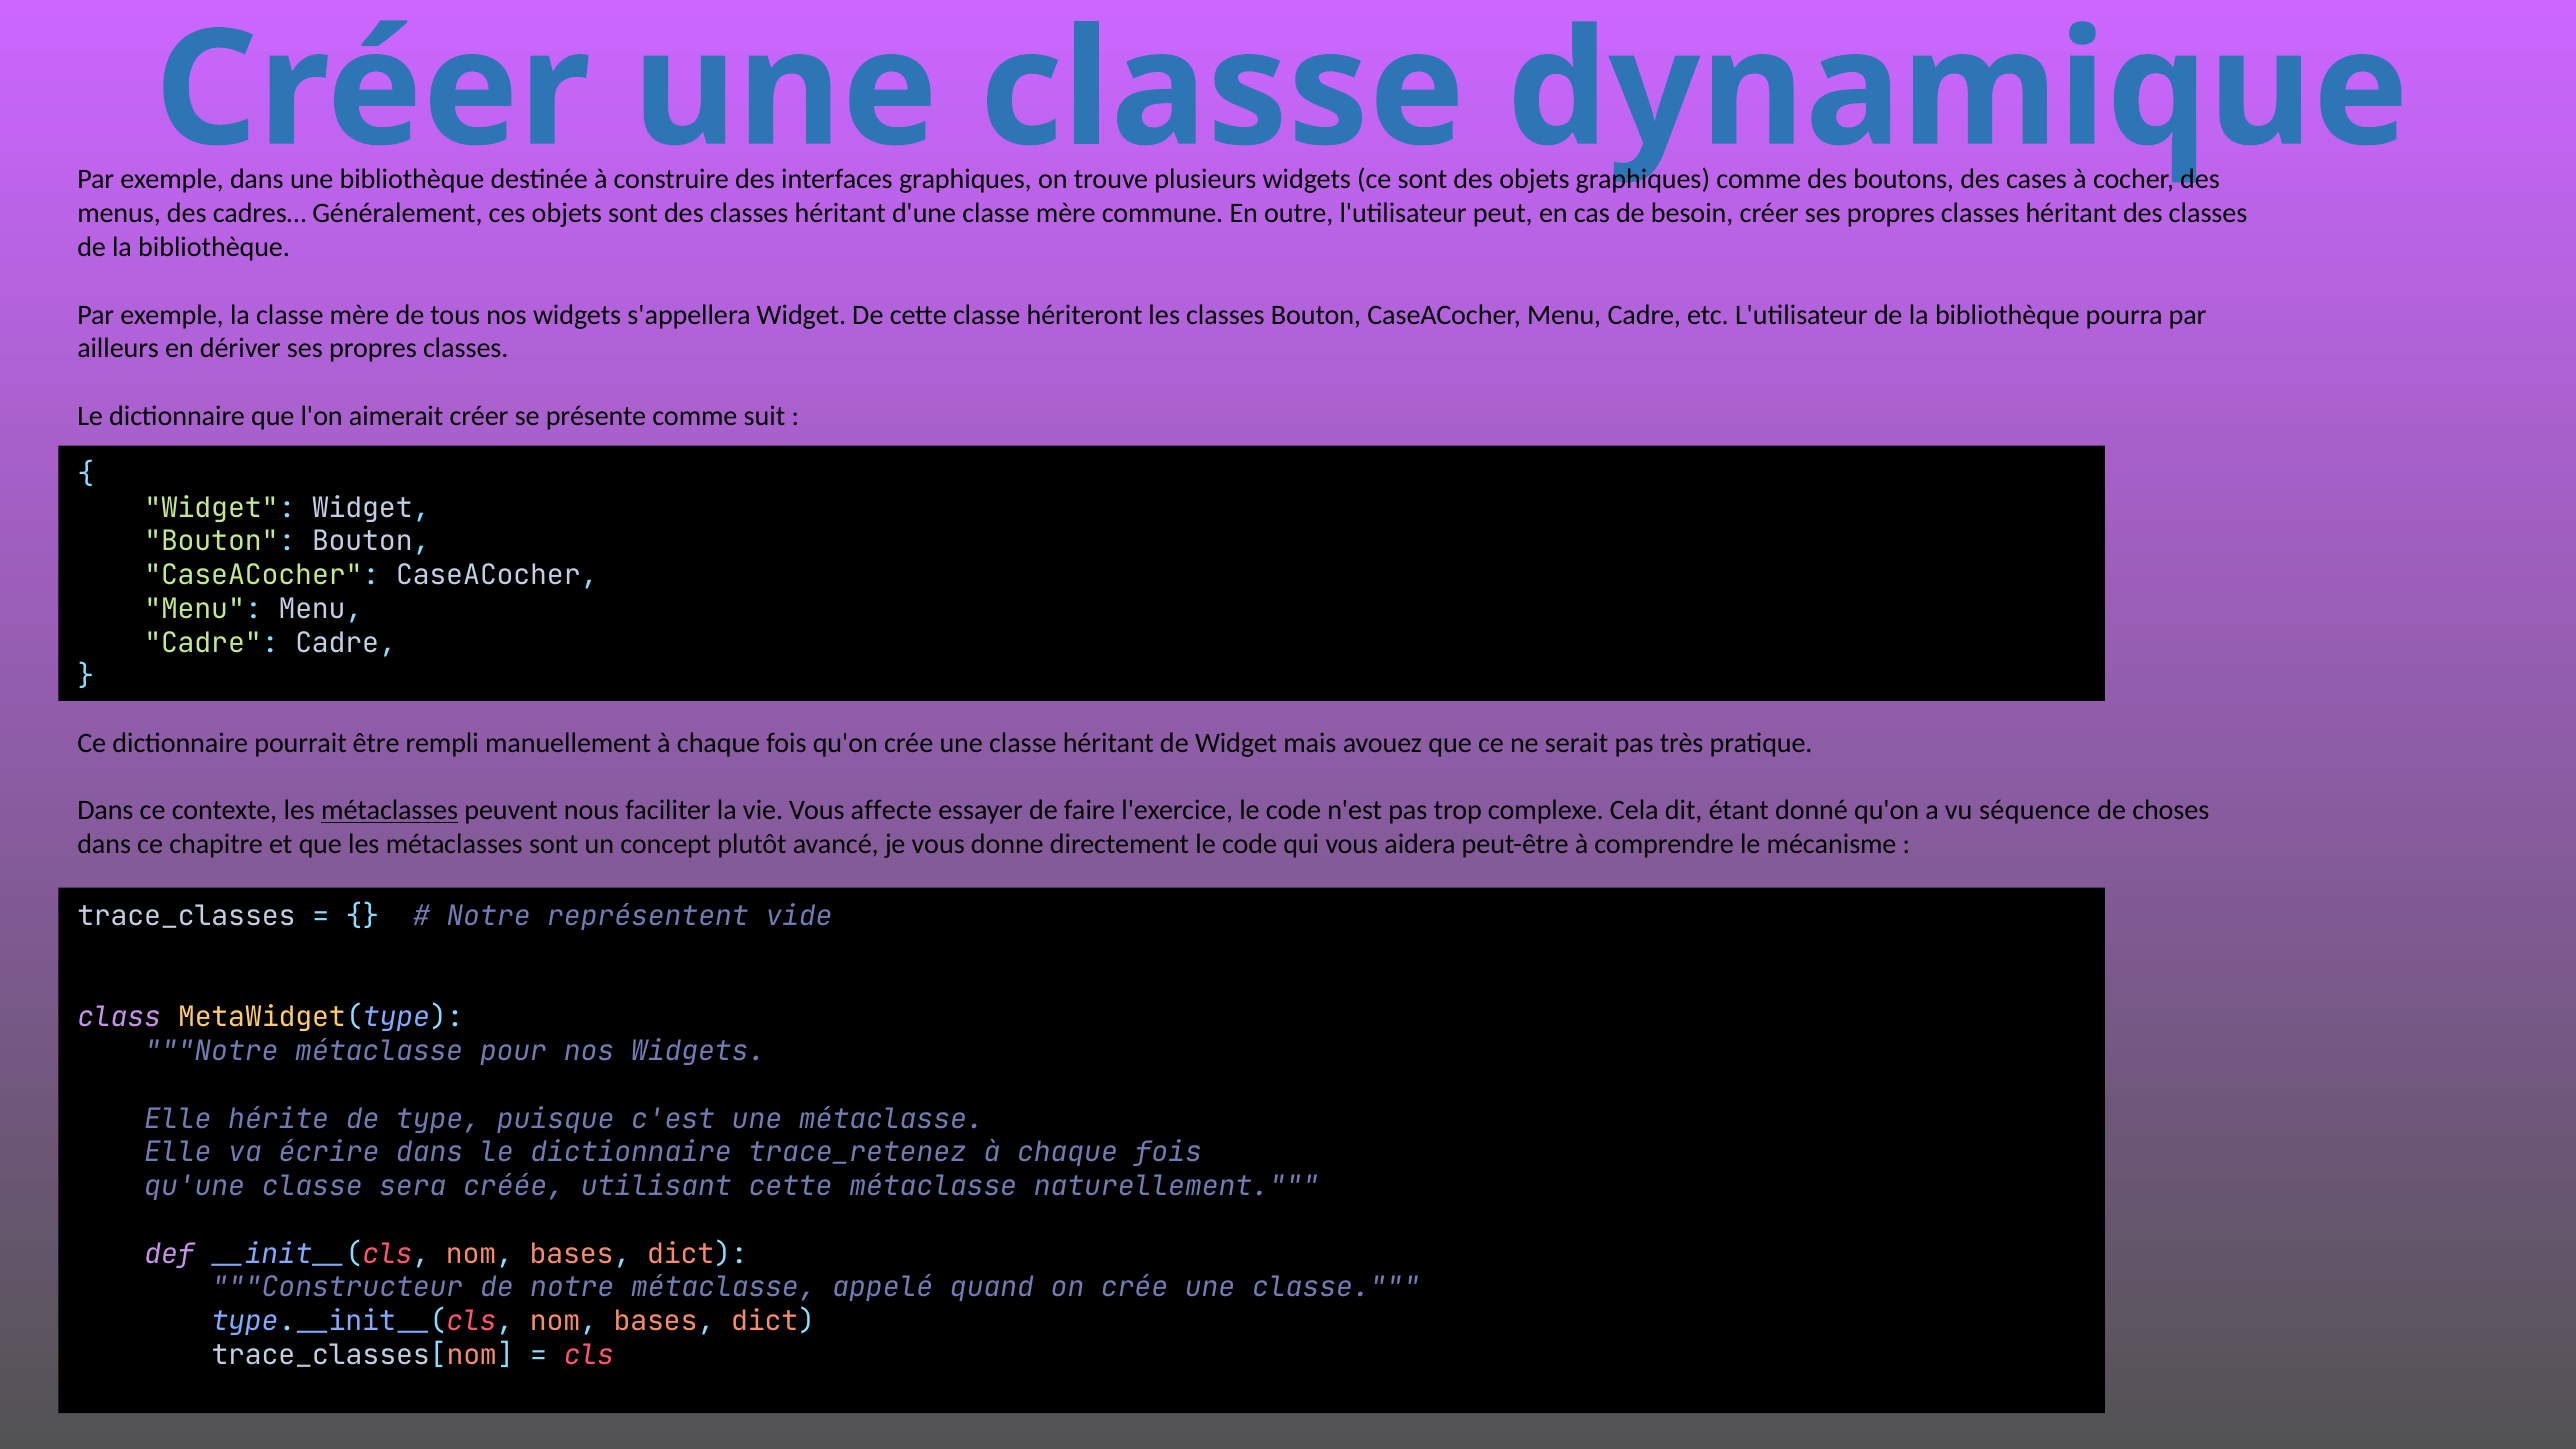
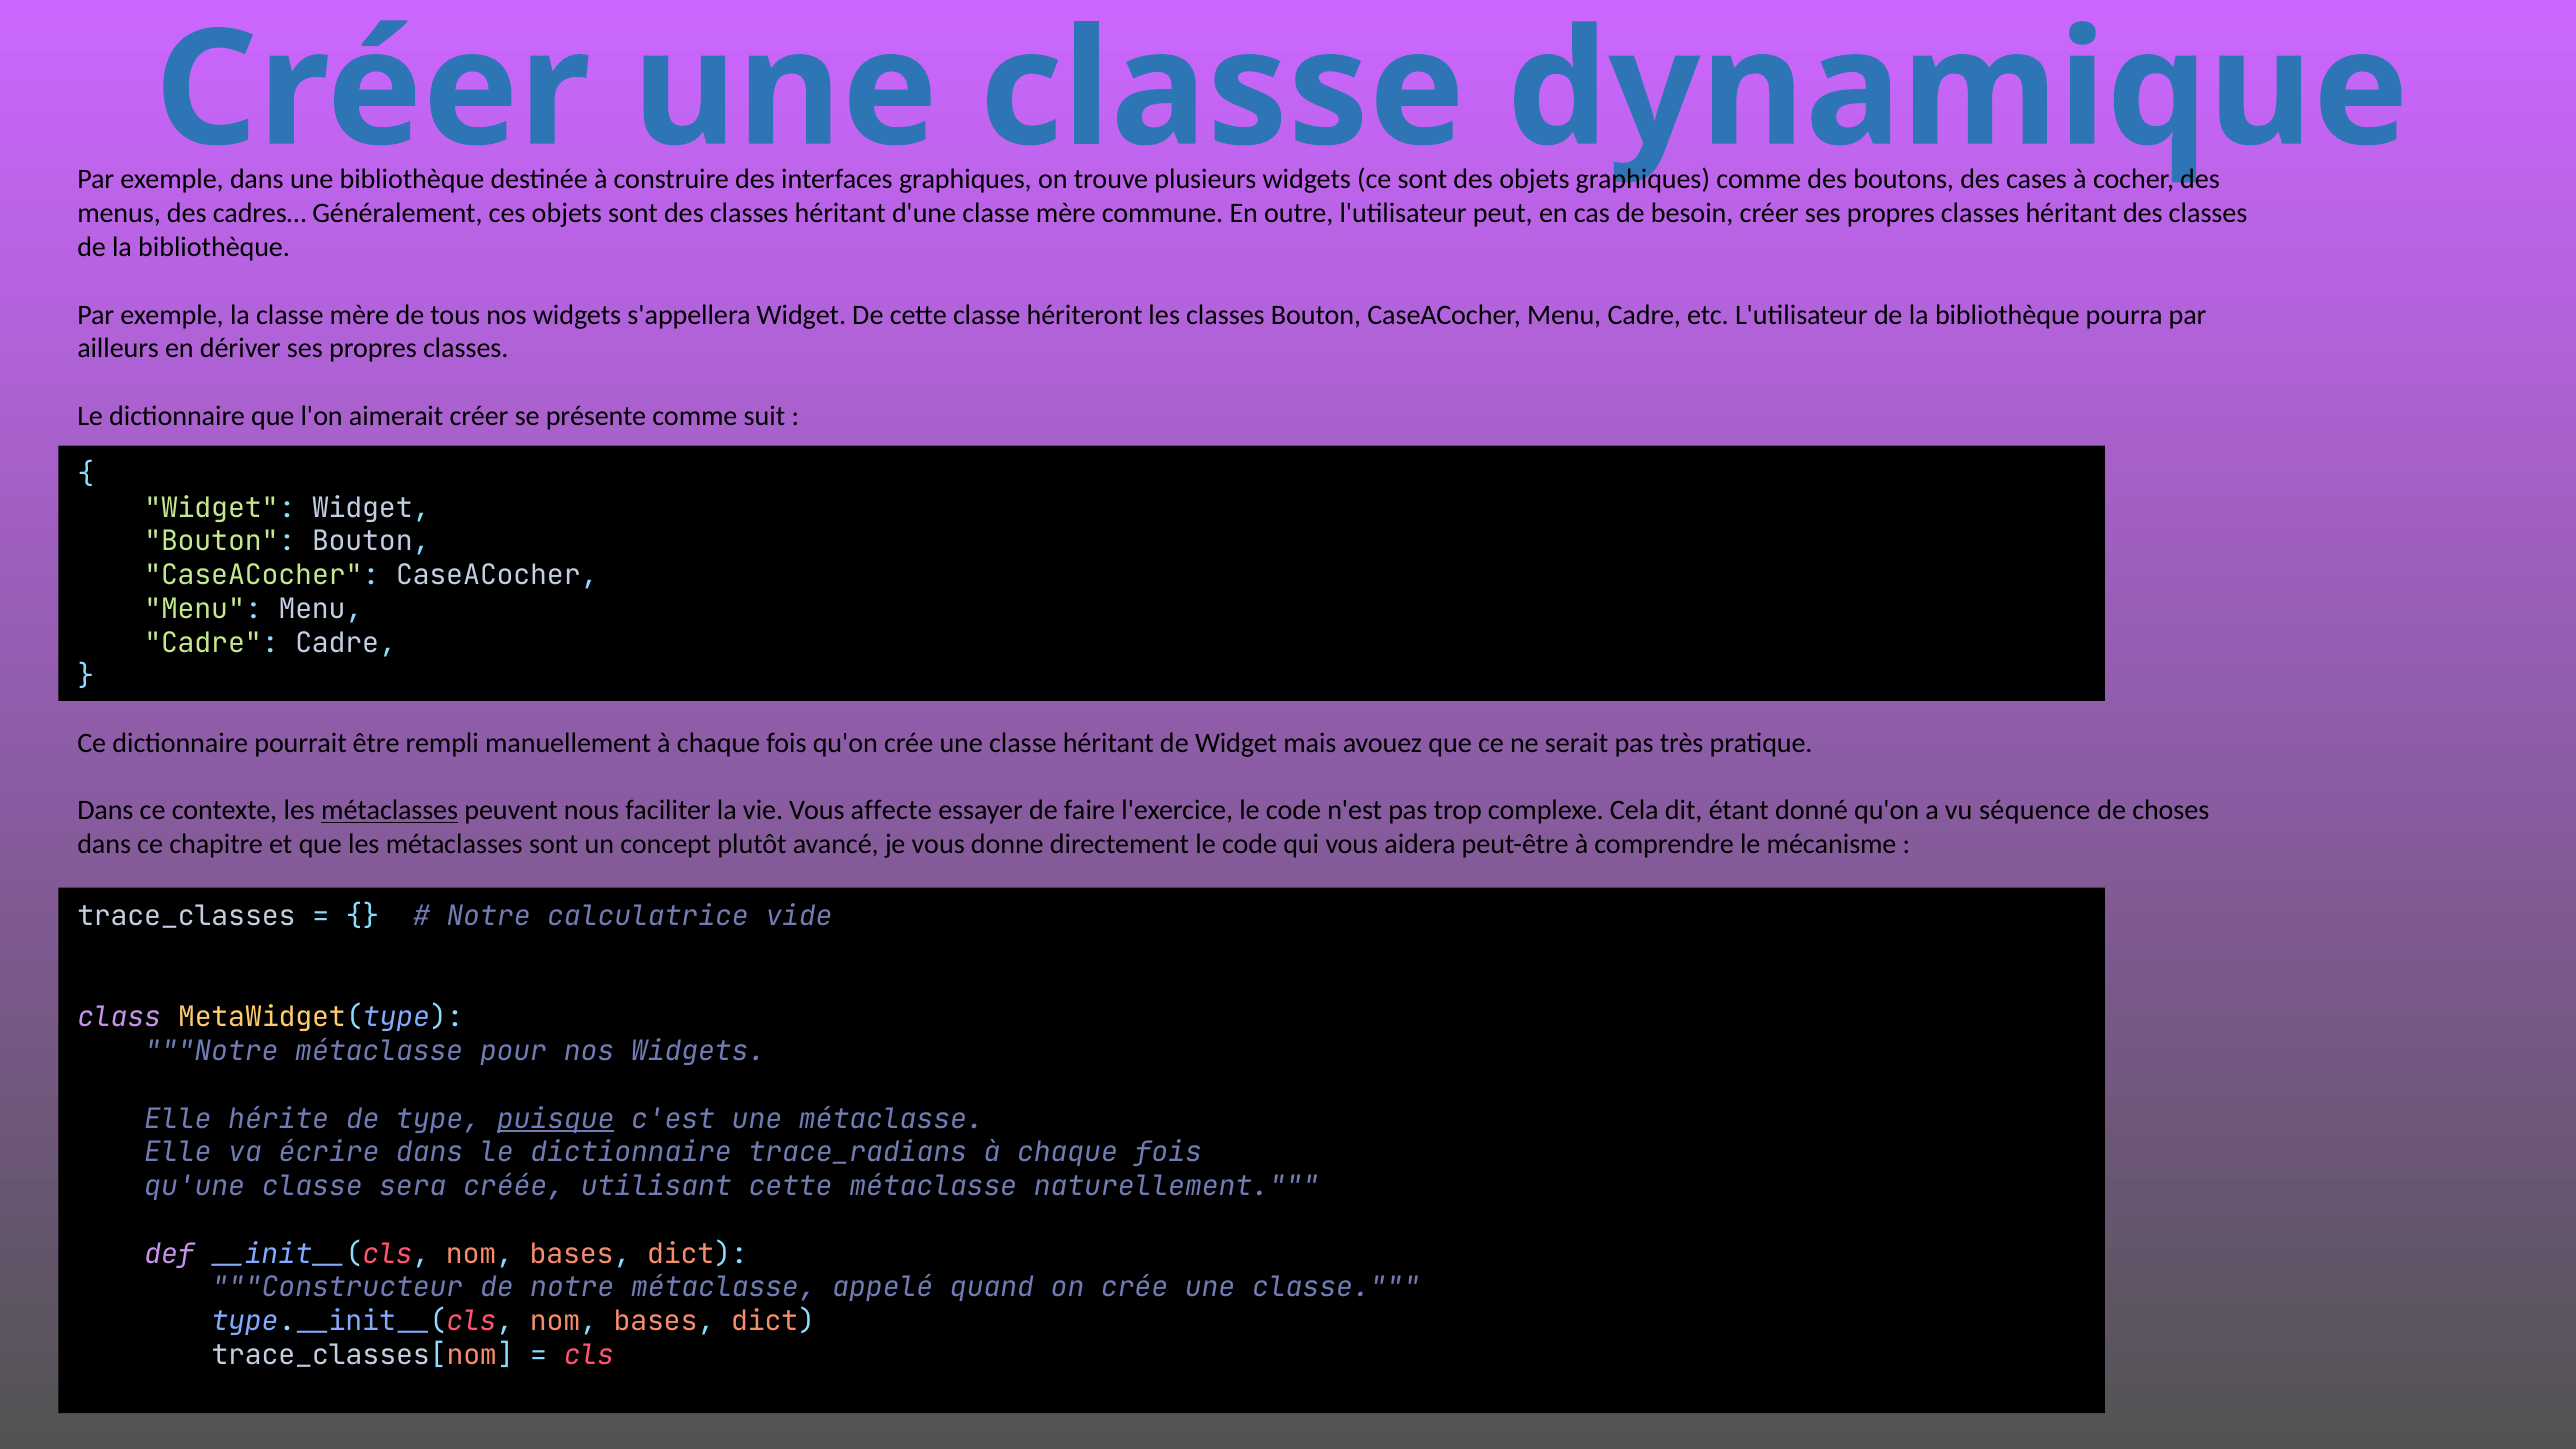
représentent: représentent -> calculatrice (648, 916)
puisque underline: none -> present (556, 1119)
trace_retenez: trace_retenez -> trace_radians (858, 1152)
